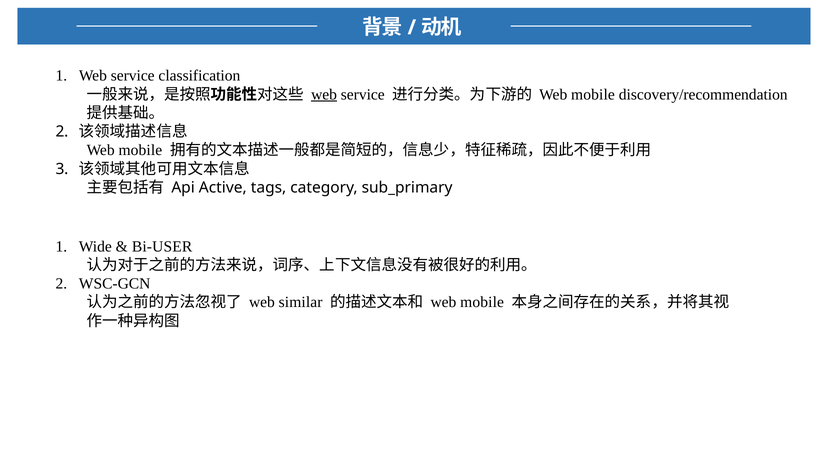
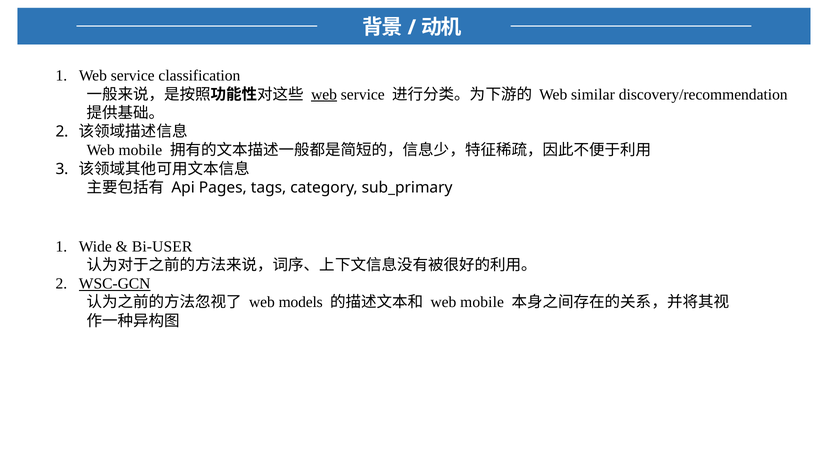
mobile: mobile -> similar (593, 94)
Active: Active -> Pages (223, 188)
WSC-GCN underline: none -> present (115, 284)
similar: similar -> models (301, 302)
